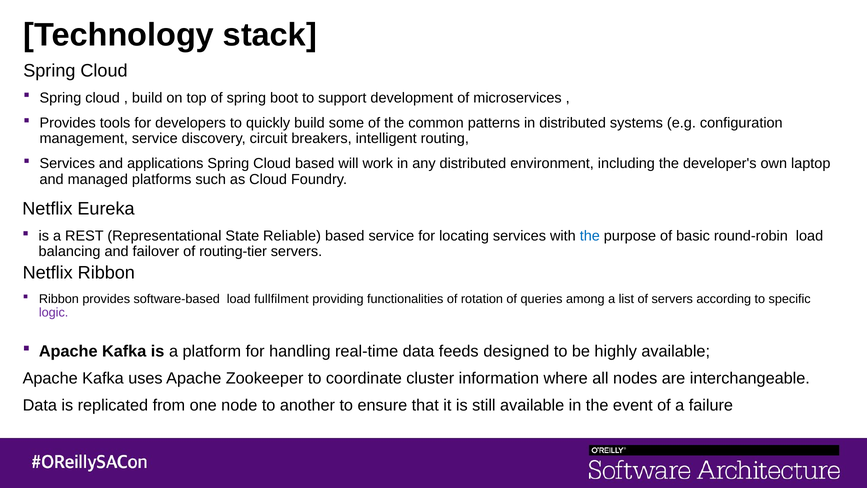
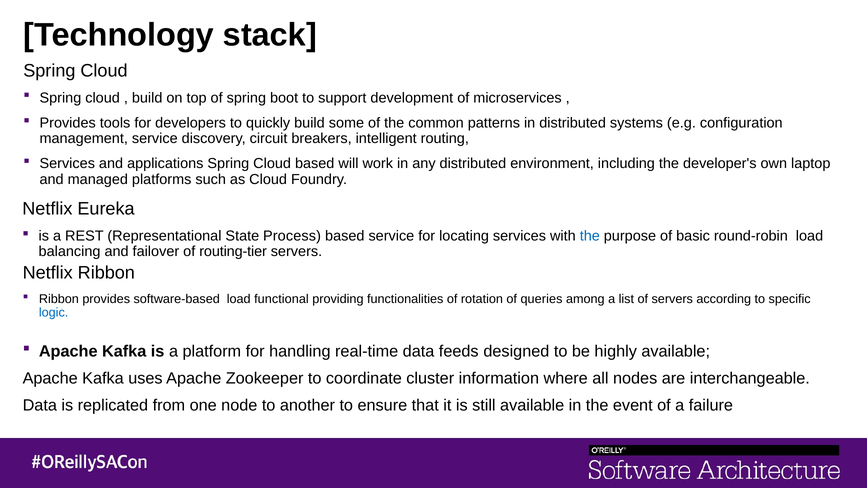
Reliable: Reliable -> Process (292, 236)
fullfilment: fullfilment -> functional (281, 299)
logic colour: purple -> blue (54, 313)
